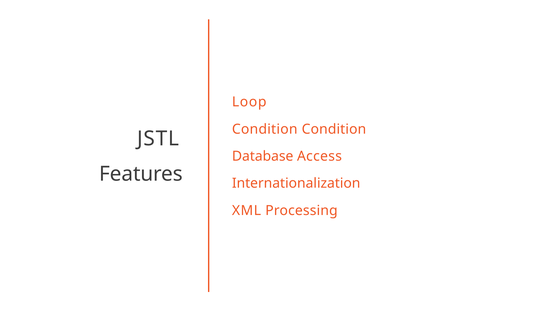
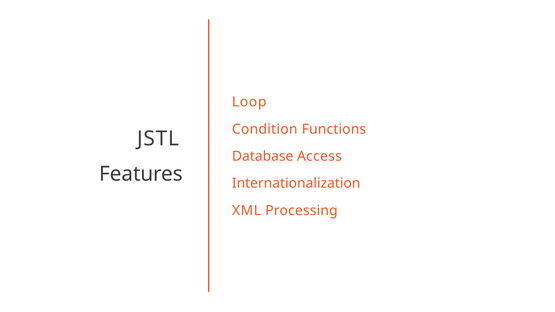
Condition Condition: Condition -> Functions (334, 129)
